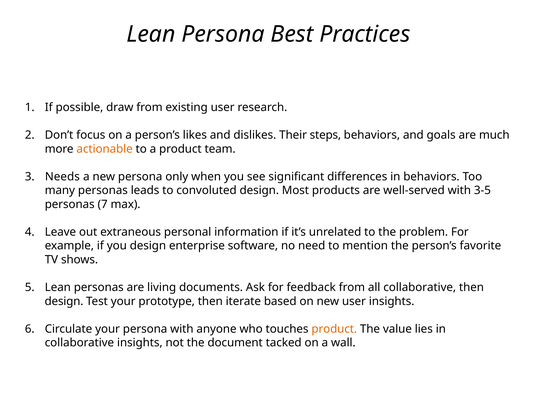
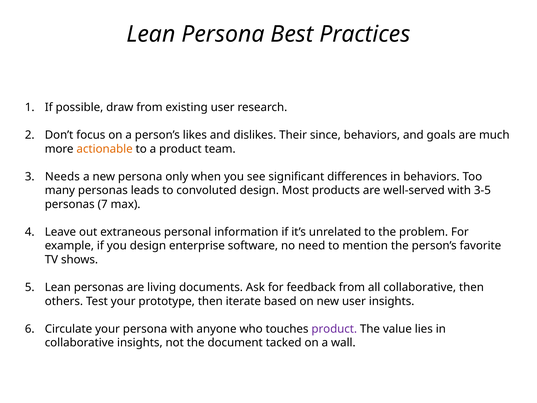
steps: steps -> since (325, 135)
design: design -> others (64, 301)
product colour: orange -> purple (334, 329)
